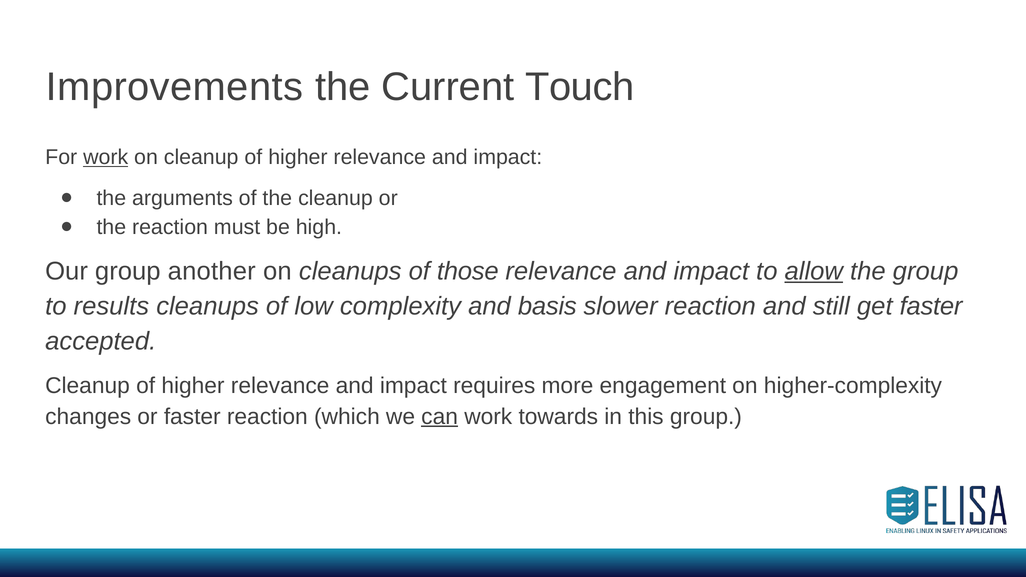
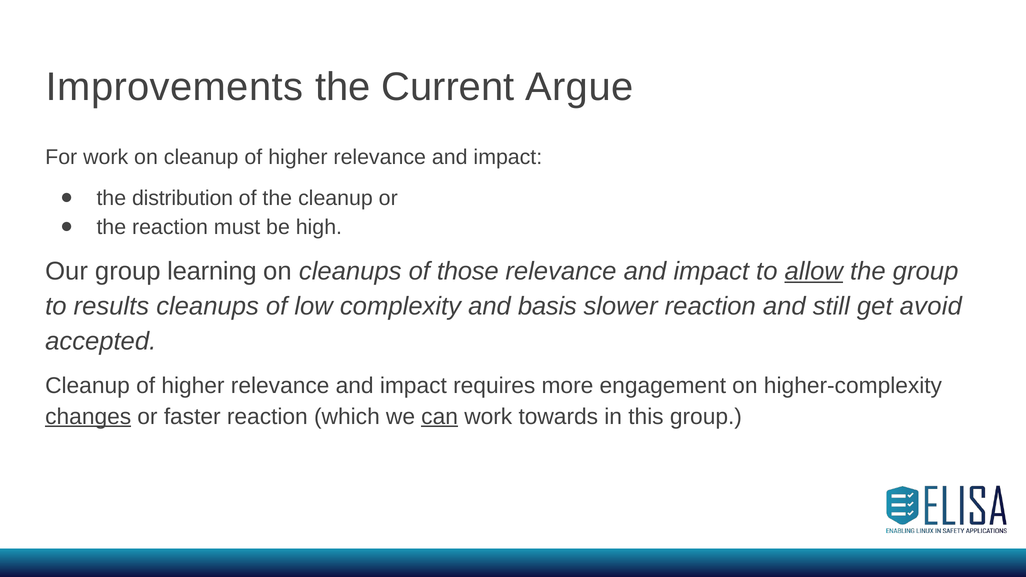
Touch: Touch -> Argue (579, 87)
work underline: present -> none (106, 157)
arguments: arguments -> distribution (183, 198)
another: another -> learning (212, 271)
get faster: faster -> avoid (931, 306)
changes underline: none -> present (88, 417)
